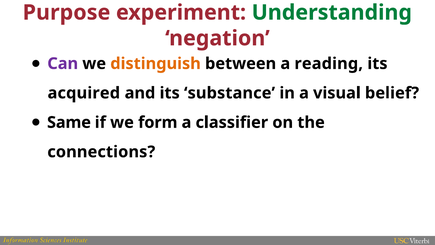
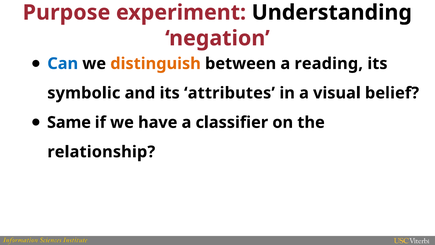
Understanding colour: green -> black (332, 12)
Can colour: purple -> blue (63, 64)
acquired: acquired -> symbolic (84, 93)
substance: substance -> attributes (229, 93)
form: form -> have (158, 122)
connections: connections -> relationship (101, 152)
